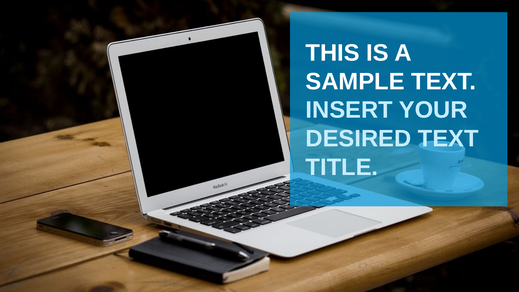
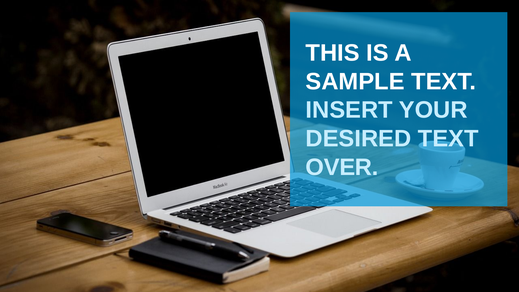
TITLE: TITLE -> OVER (342, 167)
